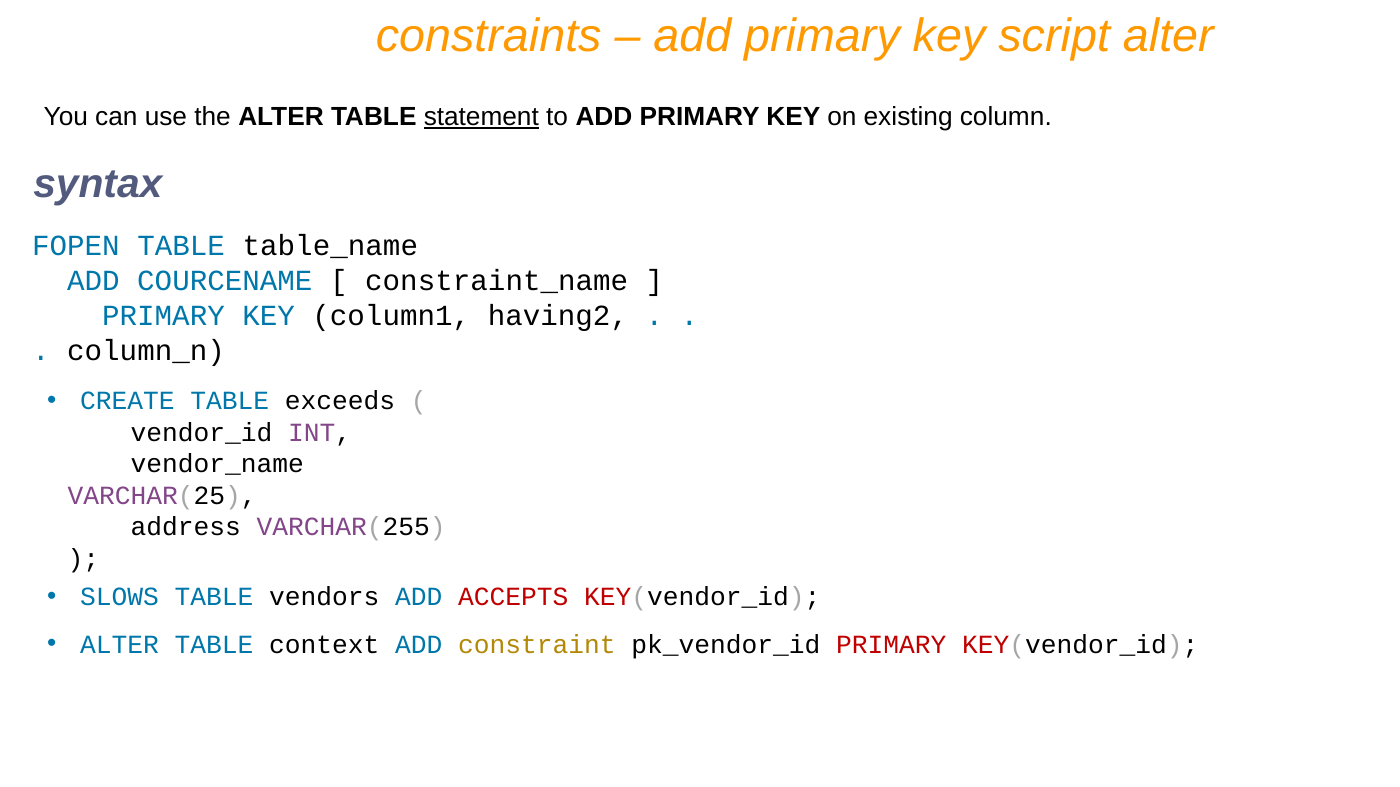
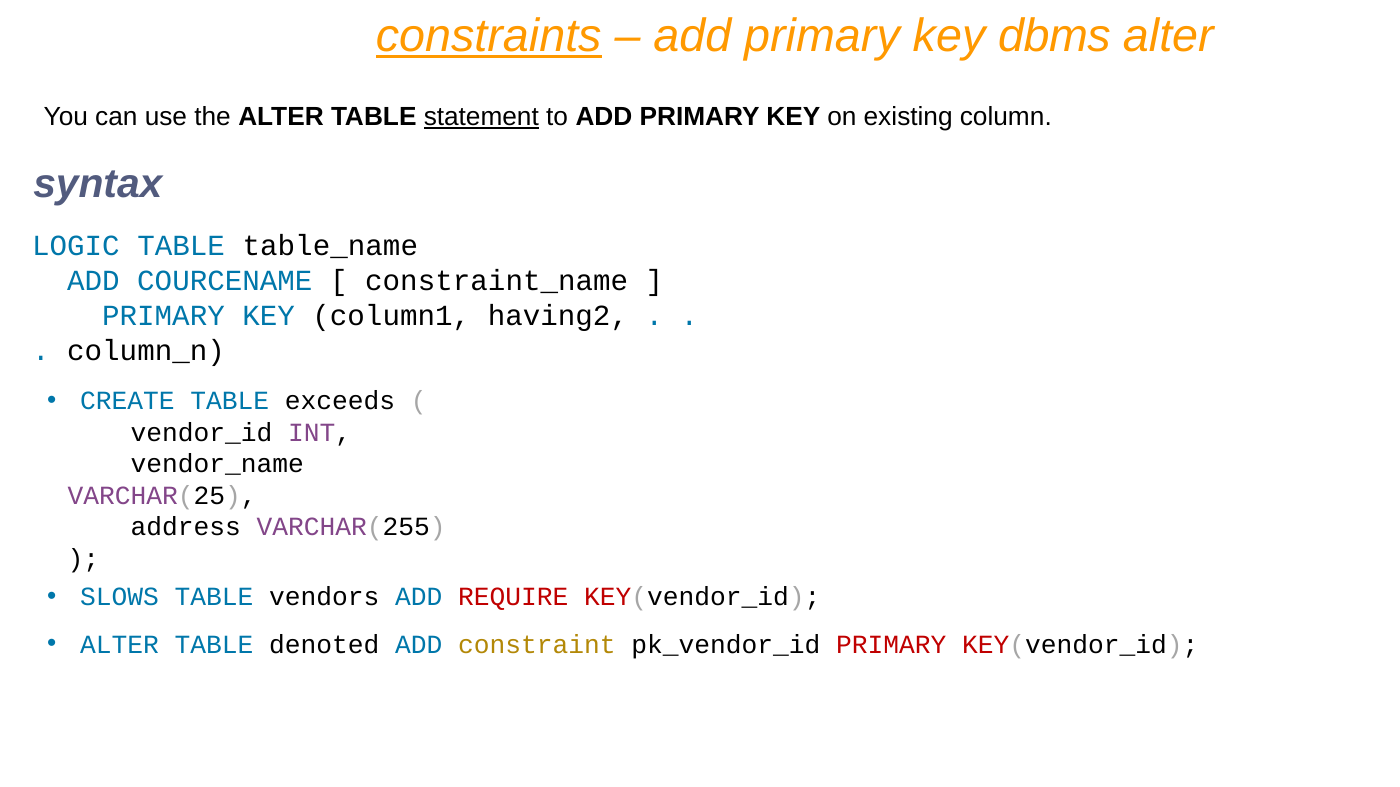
constraints underline: none -> present (489, 36)
script: script -> dbms (1054, 36)
FOPEN: FOPEN -> LOGIC (76, 246)
ACCEPTS: ACCEPTS -> REQUIRE (513, 598)
context: context -> denoted (324, 645)
